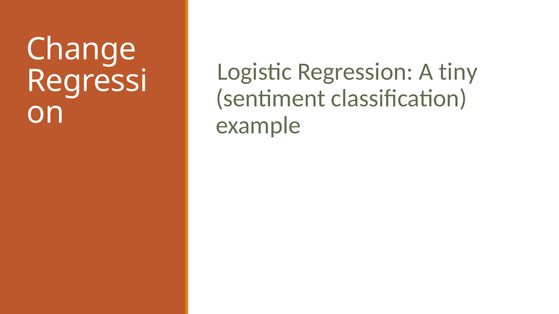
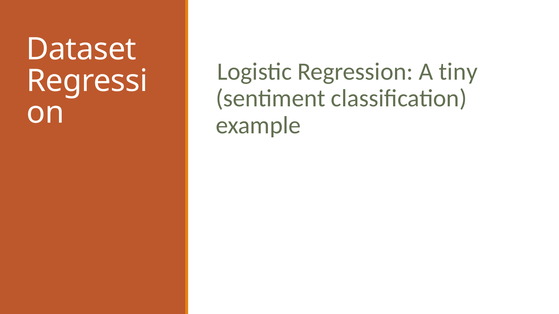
Change: Change -> Dataset (81, 49)
